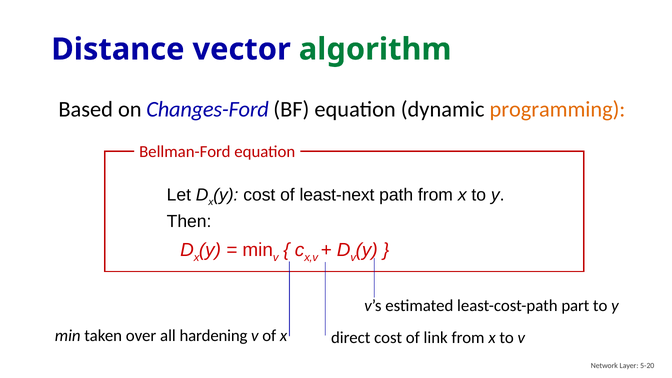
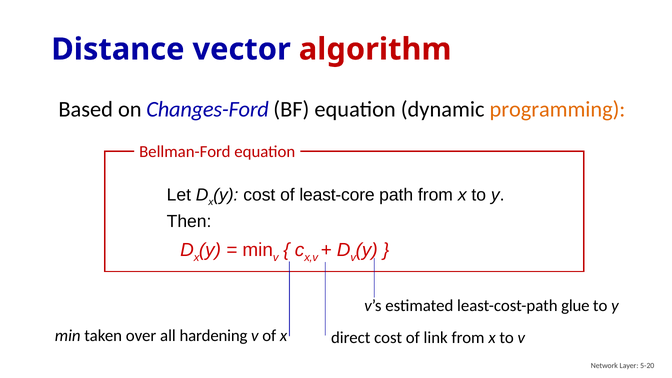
algorithm colour: green -> red (375, 49)
least-next: least-next -> least-core (337, 195)
part: part -> glue (575, 306)
